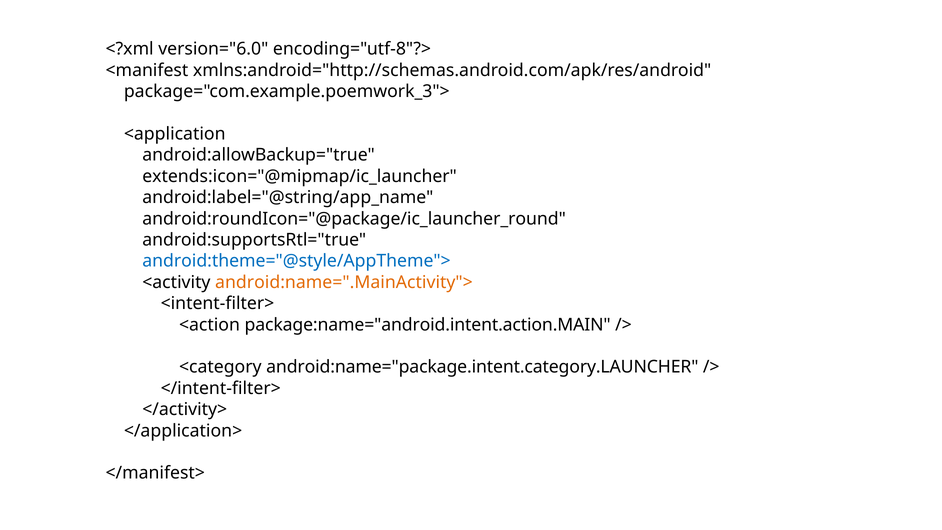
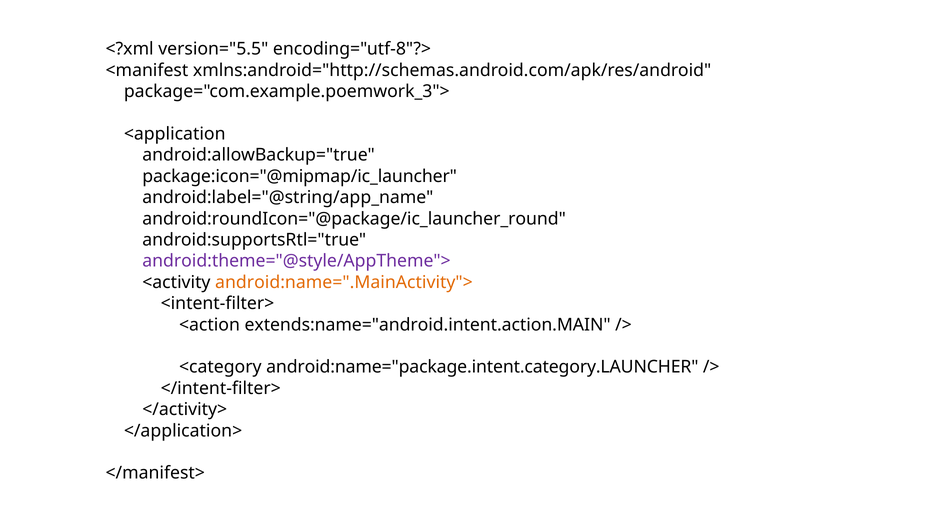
version="6.0: version="6.0 -> version="5.5 (213, 49)
extends:icon="@mipmap/ic_launcher: extends:icon="@mipmap/ic_launcher -> package:icon="@mipmap/ic_launcher (300, 176)
android:theme="@style/AppTheme"> colour: blue -> purple (297, 261)
package:name="android.intent.action.MAIN: package:name="android.intent.action.MAIN -> extends:name="android.intent.action.MAIN (428, 325)
